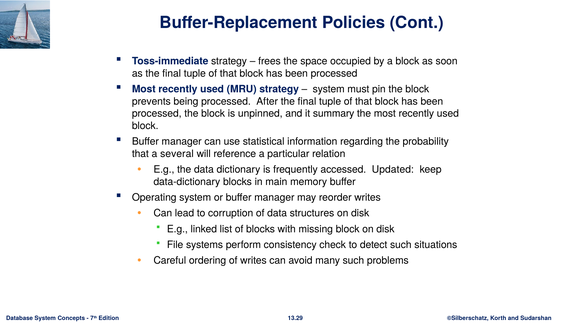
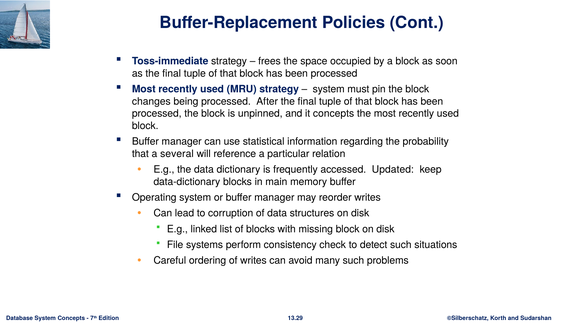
prevents: prevents -> changes (151, 101)
it summary: summary -> concepts (334, 114)
